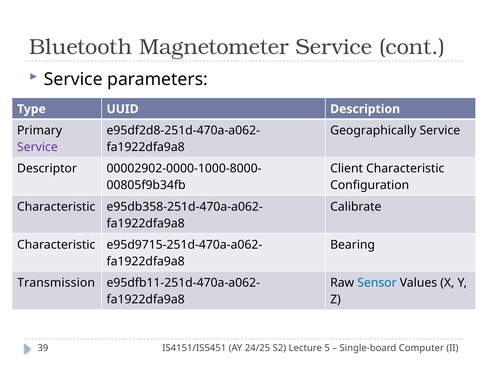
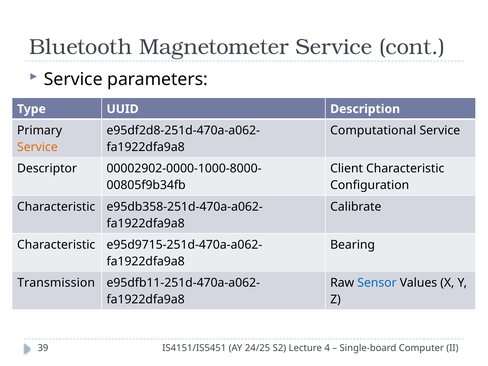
Geographically: Geographically -> Computational (373, 131)
Service colour: purple -> orange (37, 147)
5: 5 -> 4 (327, 348)
